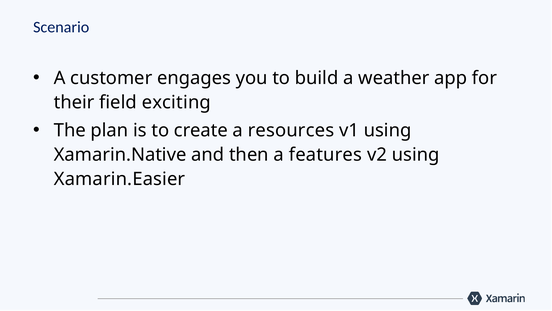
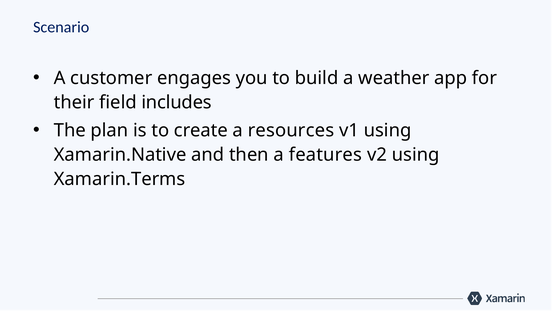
exciting: exciting -> includes (177, 102)
Xamarin.Easier: Xamarin.Easier -> Xamarin.Terms (120, 179)
